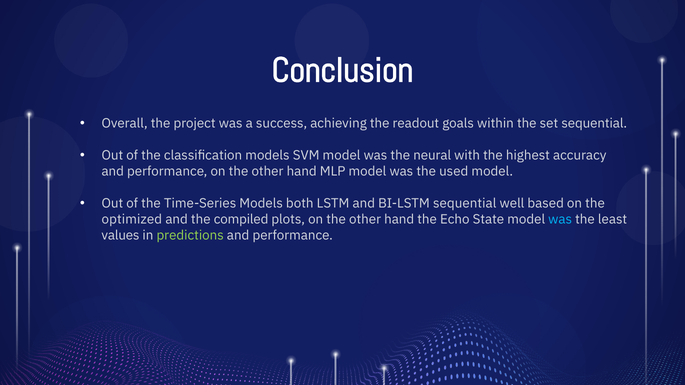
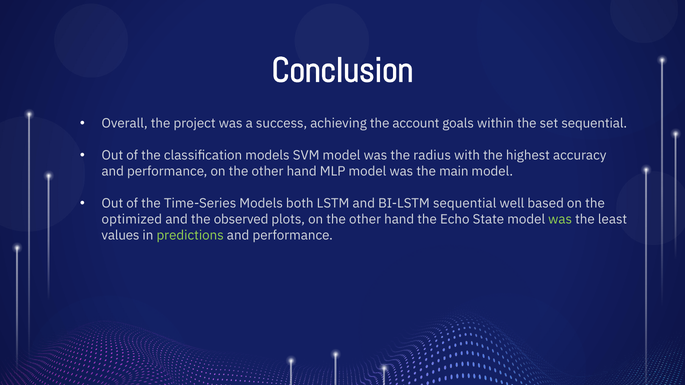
readout: readout -> account (416, 124)
neural: neural -> radius (432, 156)
used: used -> main (454, 172)
compiled: compiled -> observed (241, 220)
was colour: light blue -> light green (560, 220)
